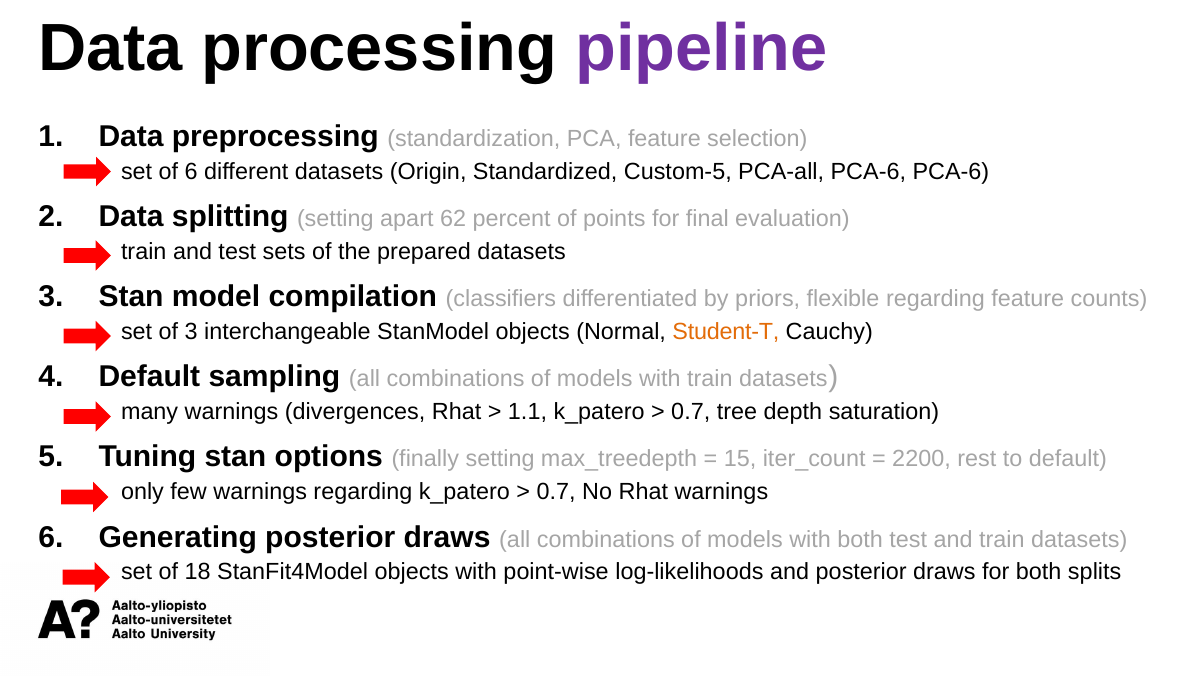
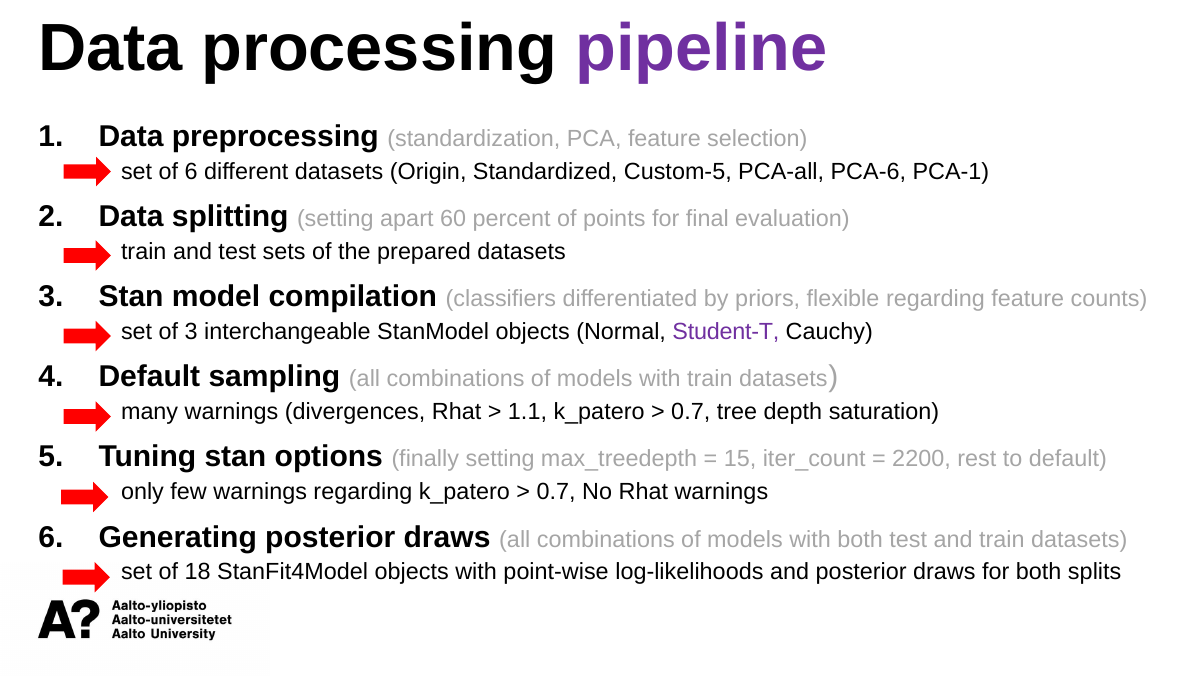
PCA-6 PCA-6: PCA-6 -> PCA-1 (951, 171)
62: 62 -> 60 (453, 219)
Student-T colour: orange -> purple (726, 332)
